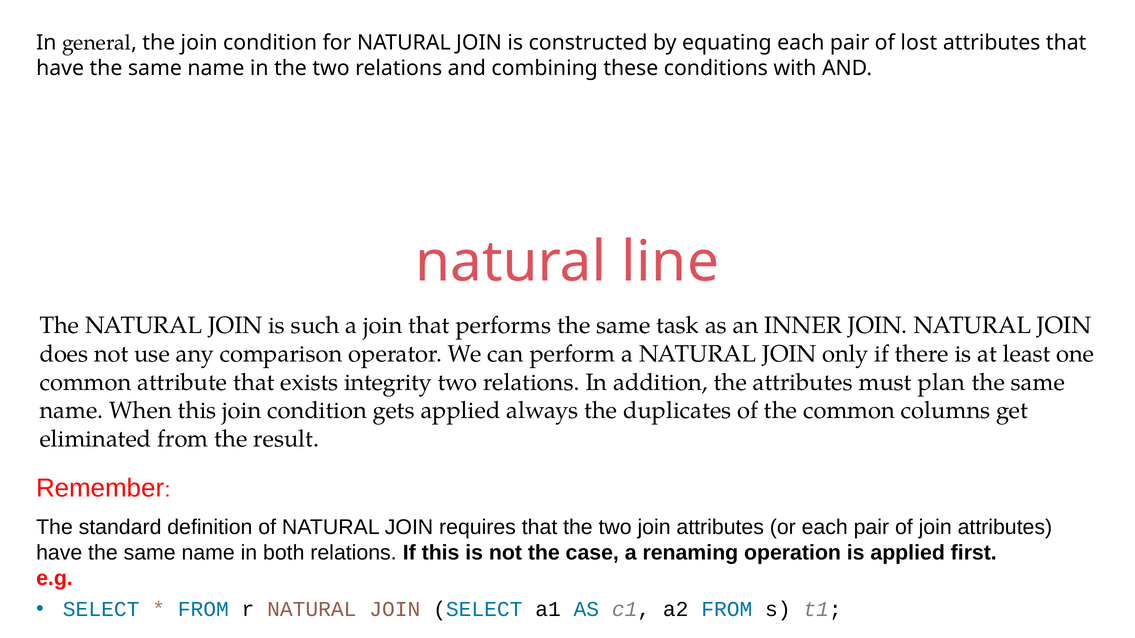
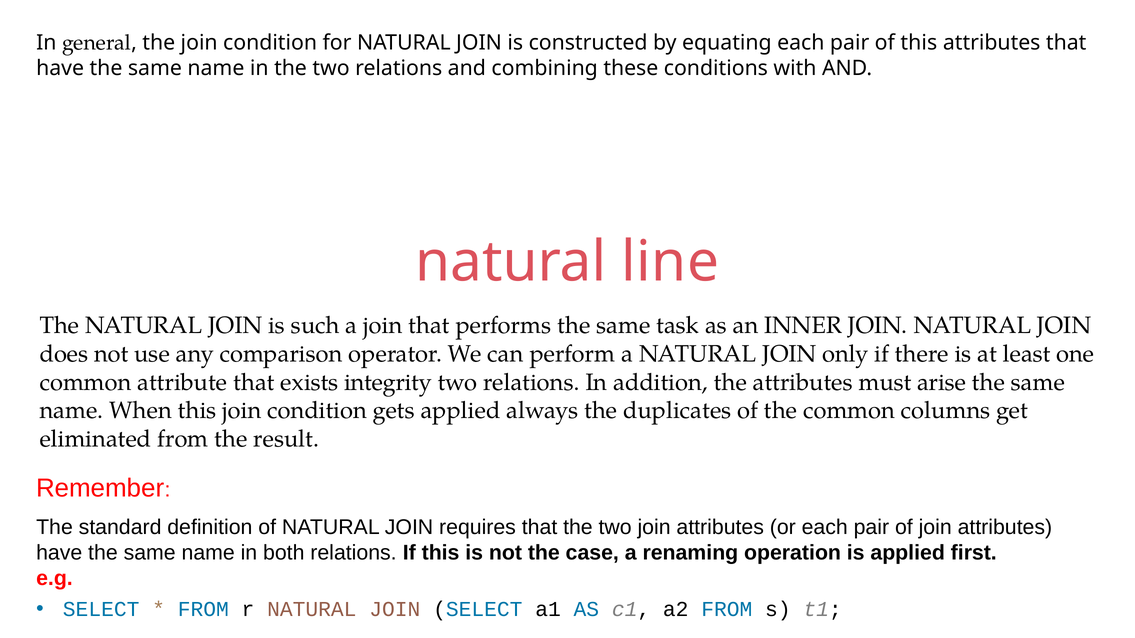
of lost: lost -> this (919, 43)
plan: plan -> arise (942, 383)
